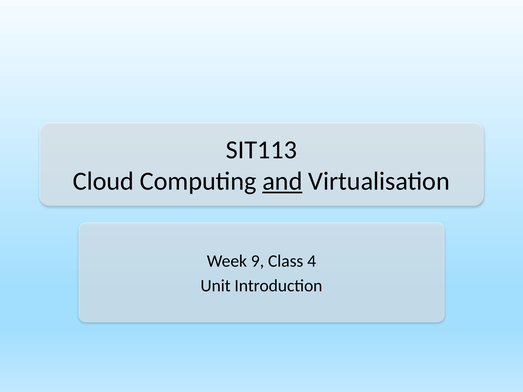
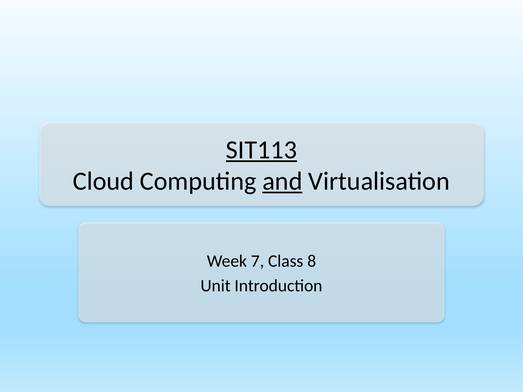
SIT113 underline: none -> present (261, 150)
9: 9 -> 7 (258, 261)
4: 4 -> 8 (312, 261)
